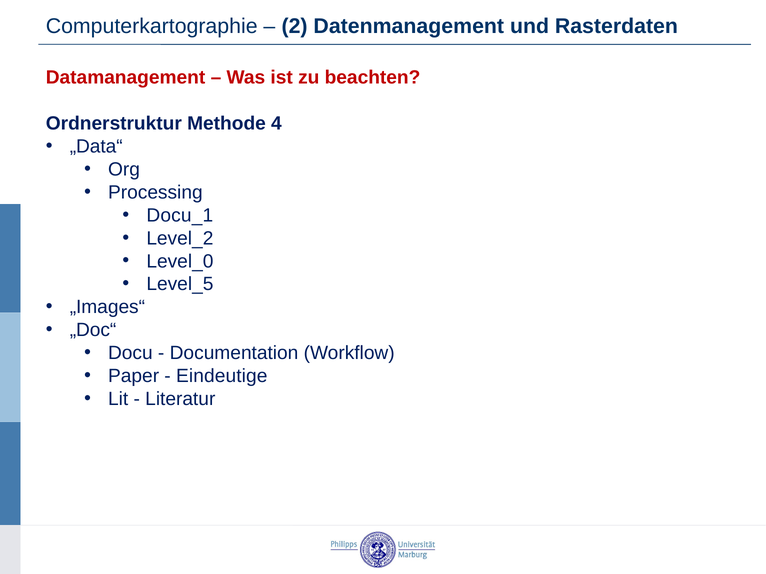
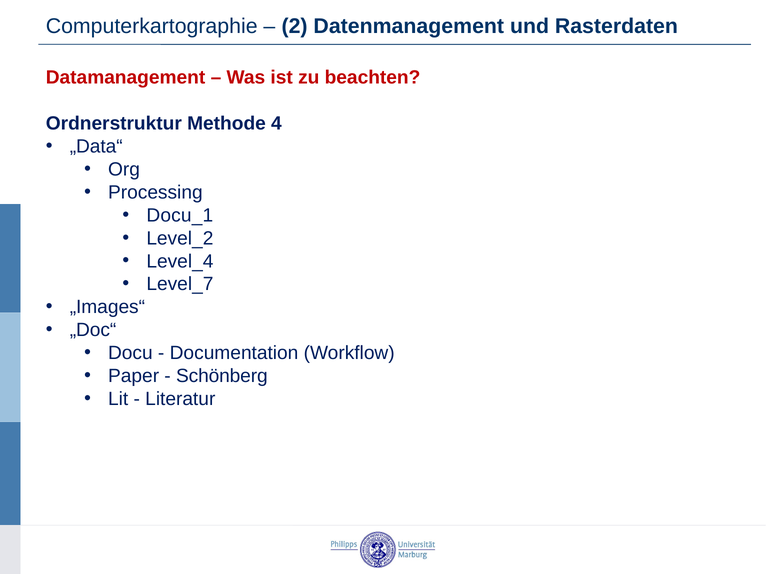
Level_0: Level_0 -> Level_4 (180, 261)
Level_5: Level_5 -> Level_7 (180, 284)
Eindeutige: Eindeutige -> Schönberg (222, 376)
